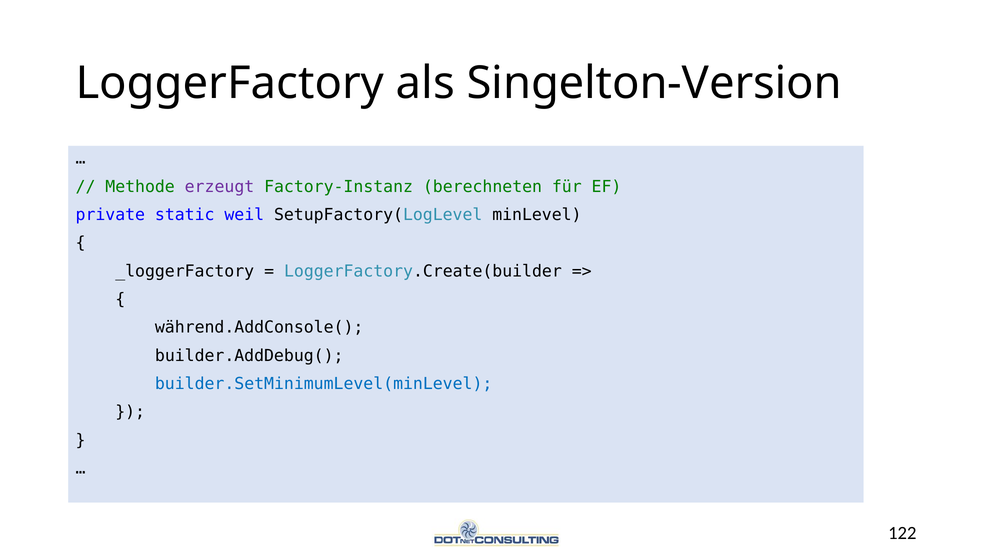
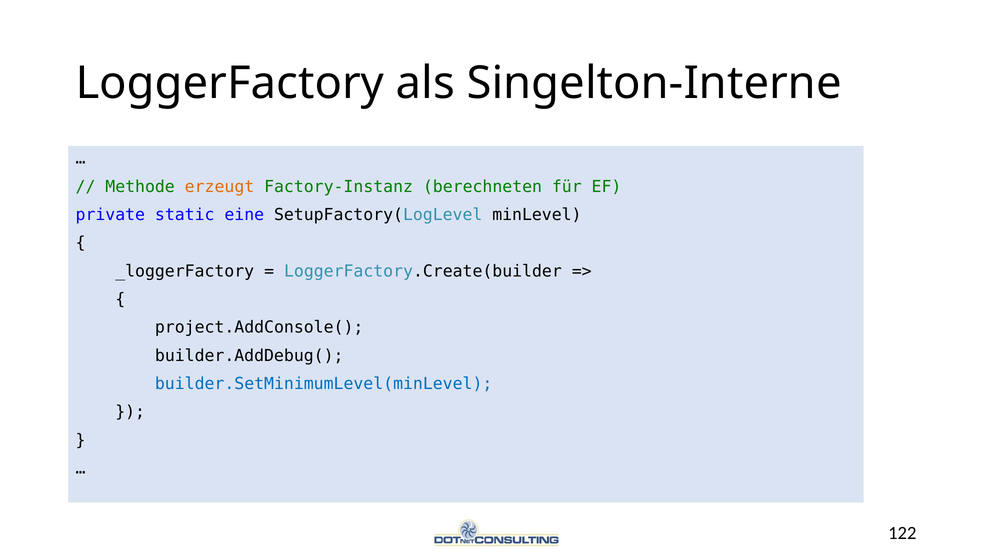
Singelton-Version: Singelton-Version -> Singelton-Interne (654, 83)
erzeugt colour: purple -> orange (219, 187)
weil: weil -> eine (244, 215)
während.AddConsole(: während.AddConsole( -> project.AddConsole( (259, 327)
